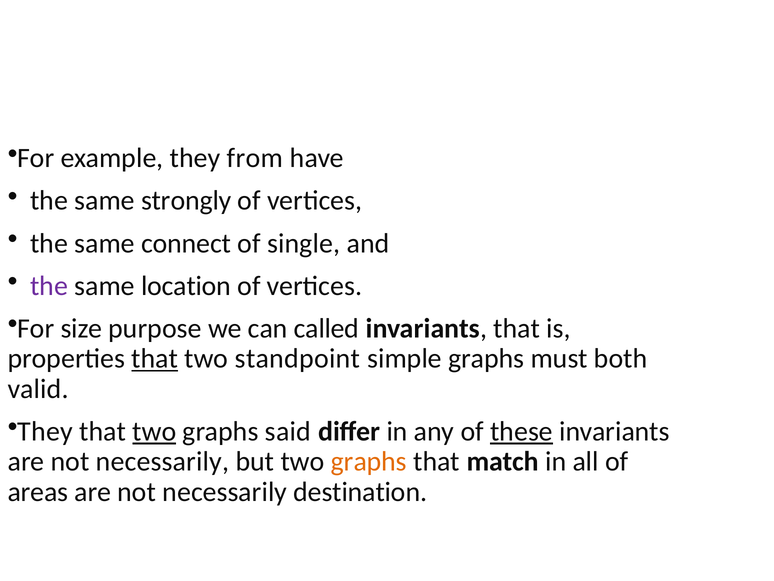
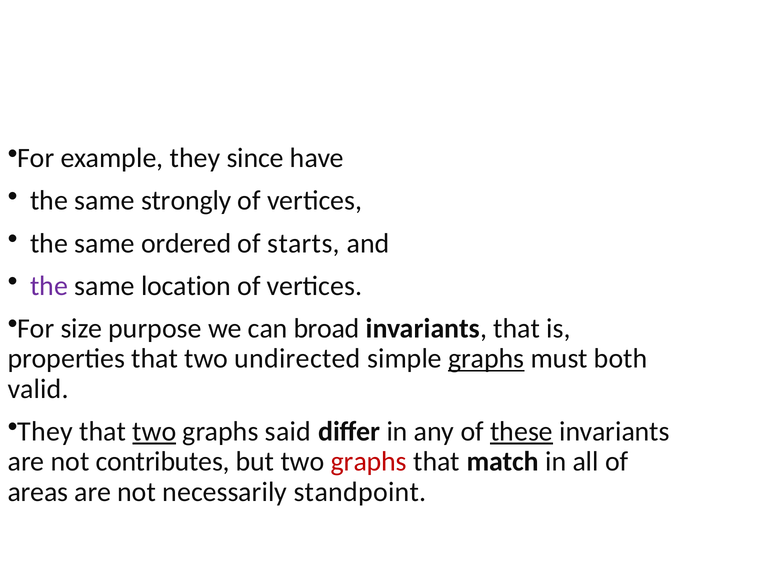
from: from -> since (255, 158)
connect: connect -> ordered (186, 243)
single: single -> starts (304, 243)
called: called -> broad (327, 328)
that underline: present -> none (155, 358)
standpoint: standpoint -> undirected (298, 358)
graphs underline: none -> present (486, 358)
necessarily: necessarily -> contributes (163, 461)
graphs colour: orange -> red (369, 461)
destination: destination -> standpoint (360, 491)
